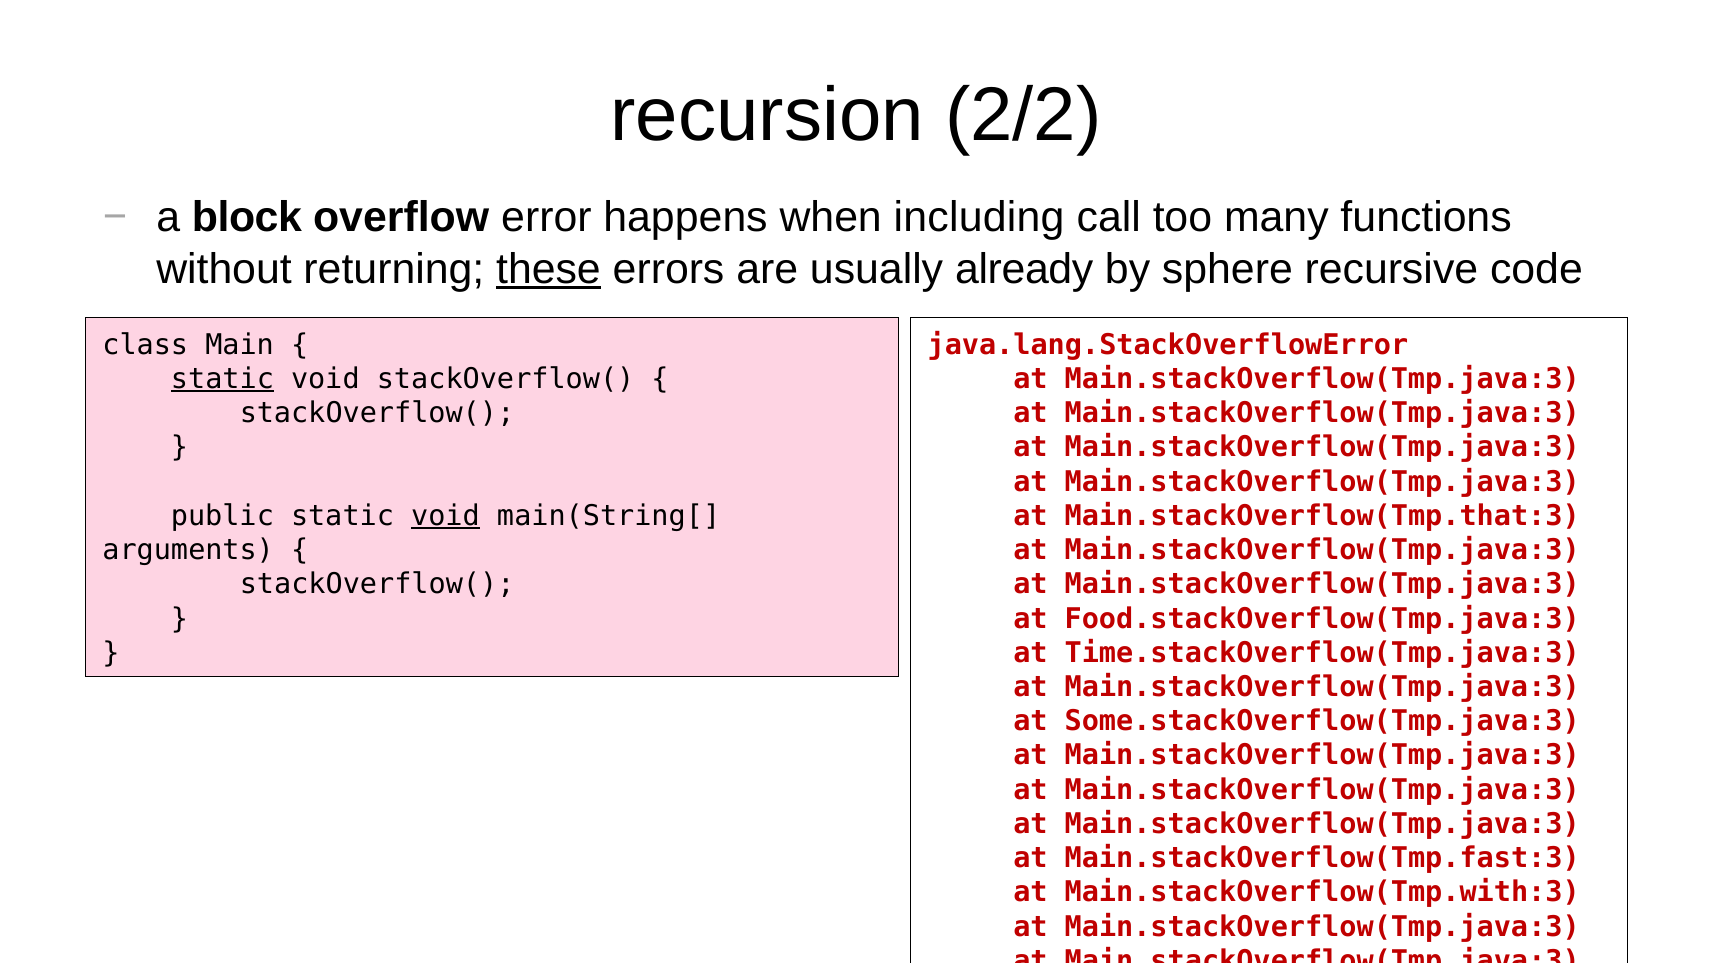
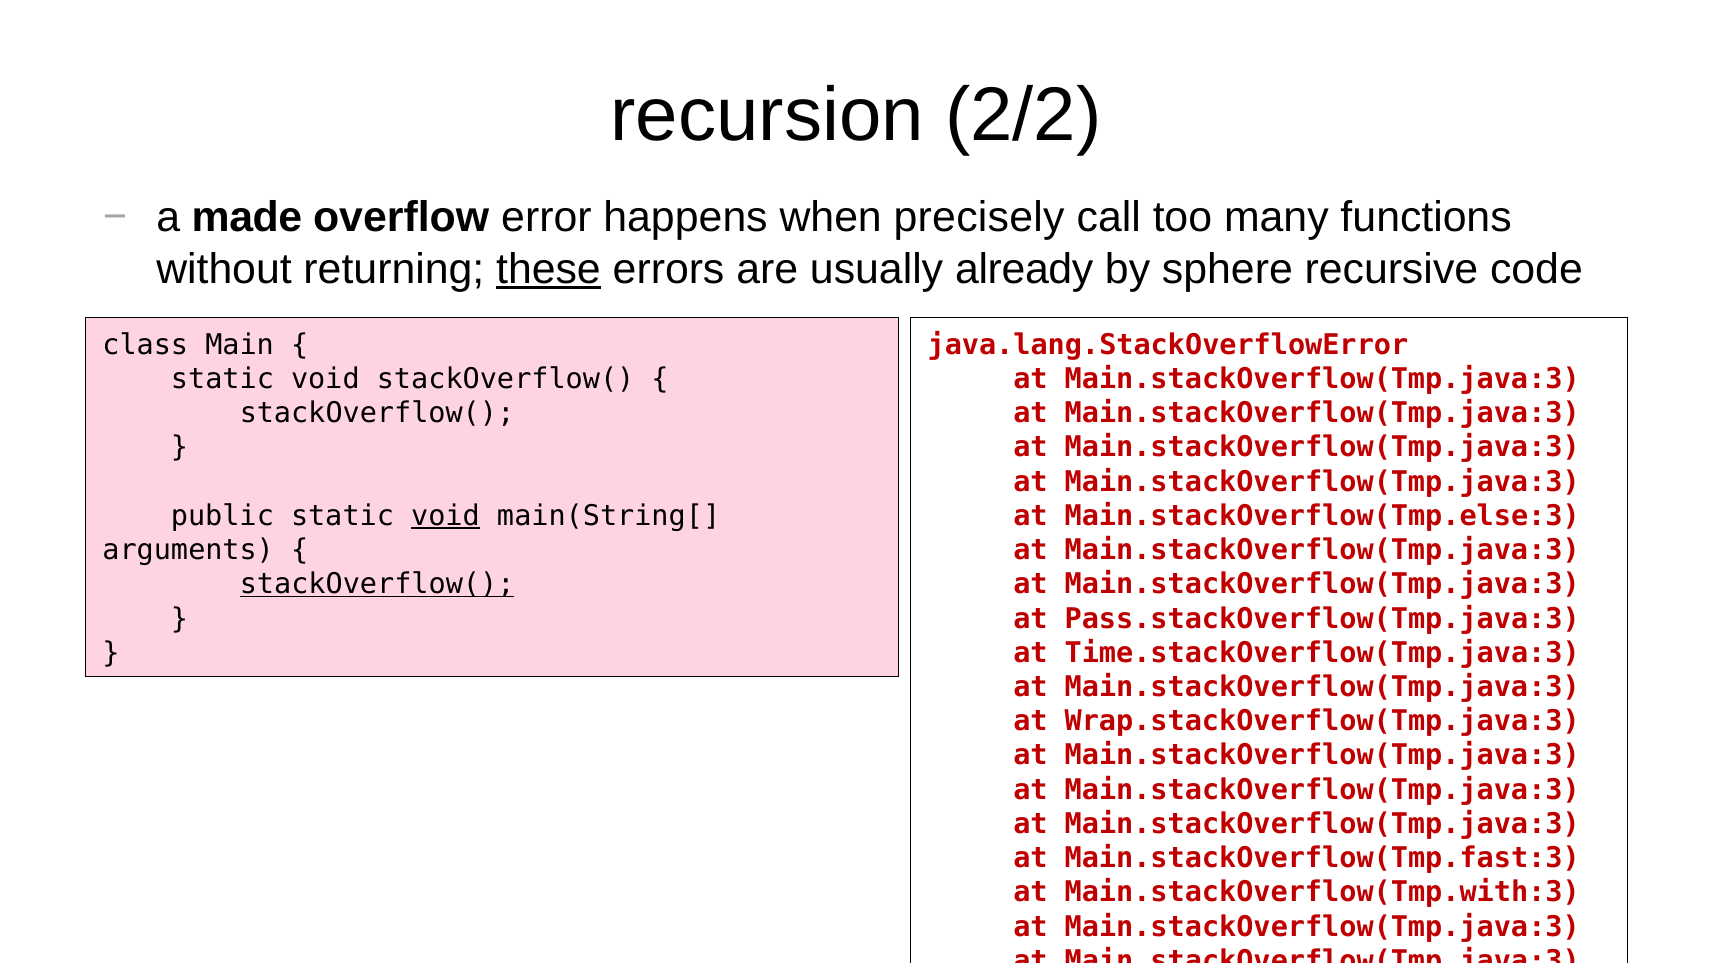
block: block -> made (247, 218)
including: including -> precisely (979, 218)
static underline: present -> none (222, 379)
Main.stackOverflow(Tmp.that:3: Main.stackOverflow(Tmp.that:3 -> Main.stackOverflow(Tmp.else:3 (1322, 516)
stackOverflow( underline: none -> present (377, 585)
Food.stackOverflow(Tmp.java:3: Food.stackOverflow(Tmp.java:3 -> Pass.stackOverflow(Tmp.java:3 (1322, 619)
Some.stackOverflow(Tmp.java:3: Some.stackOverflow(Tmp.java:3 -> Wrap.stackOverflow(Tmp.java:3 (1322, 722)
